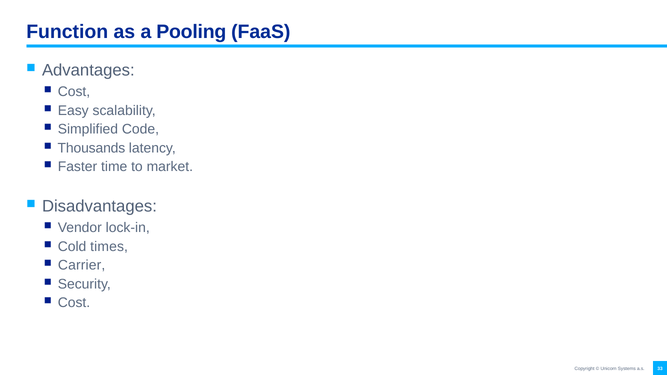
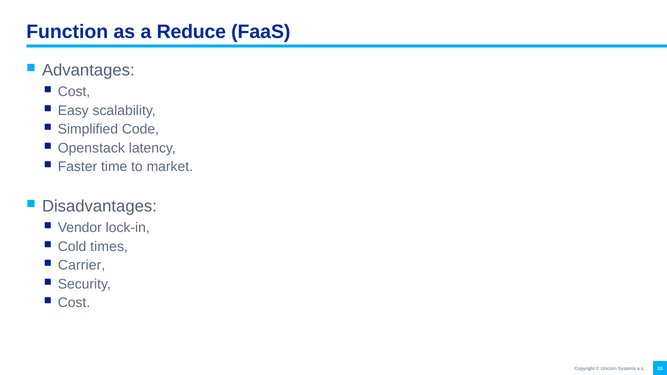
Pooling: Pooling -> Reduce (191, 32)
Thousands: Thousands -> Openstack (91, 148)
